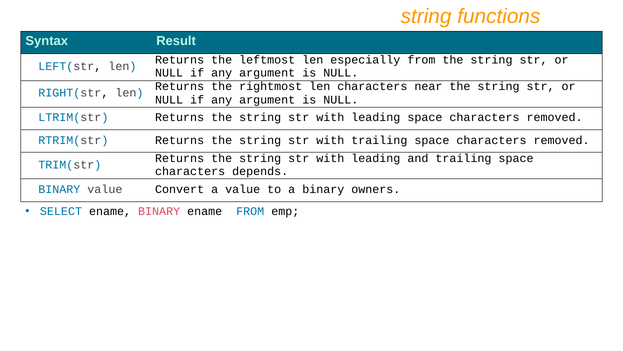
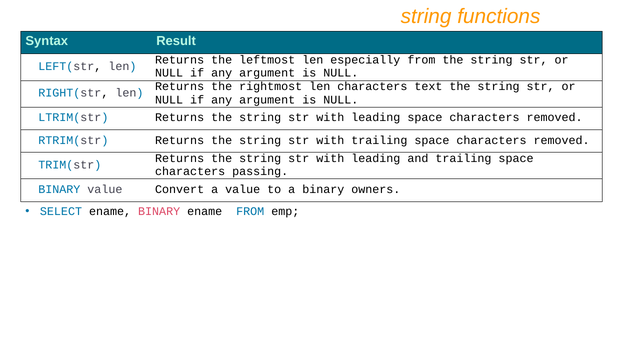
near: near -> text (428, 86)
depends: depends -> passing (260, 171)
